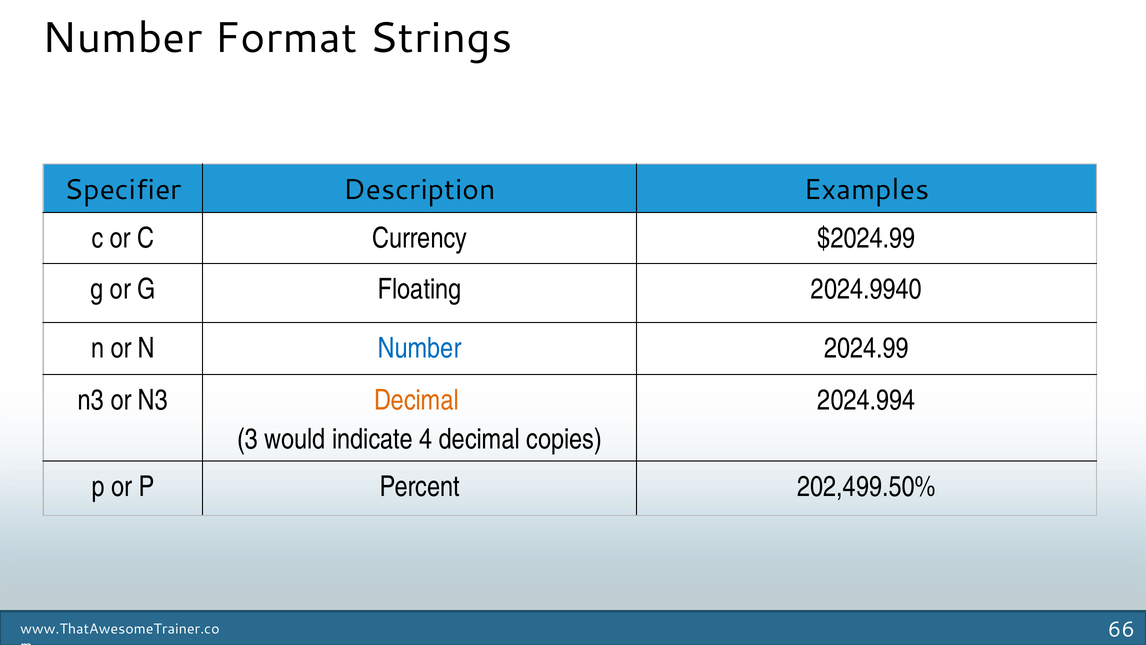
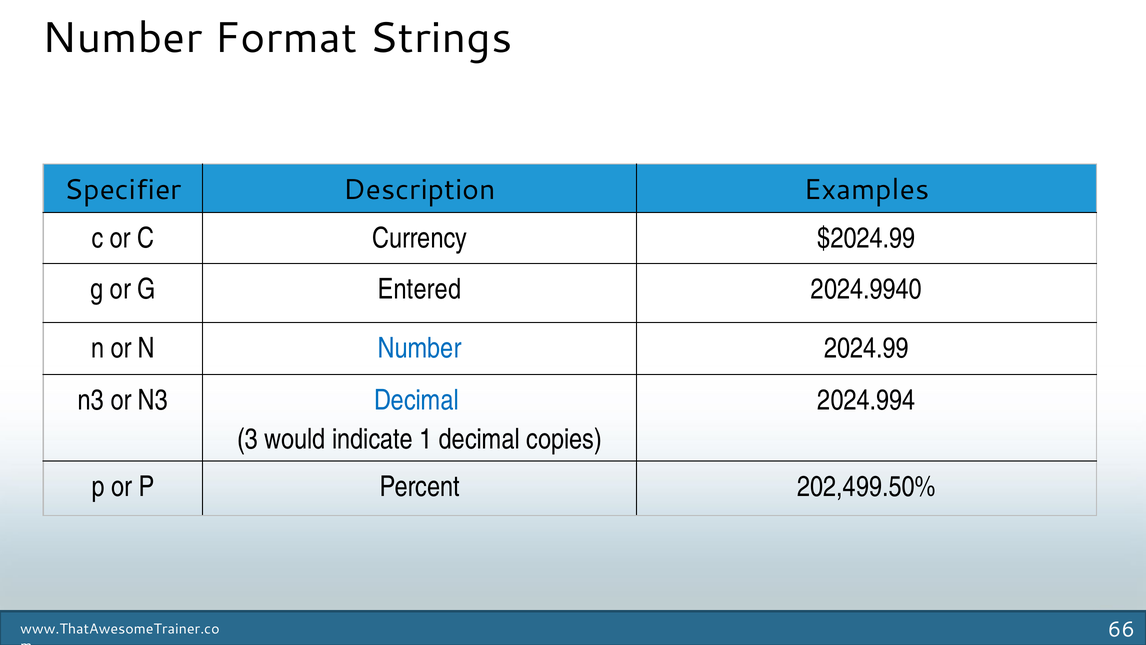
Floating: Floating -> Entered (420, 289)
Decimal colour: orange -> blue (416, 400)
4: 4 -> 1 (426, 439)
